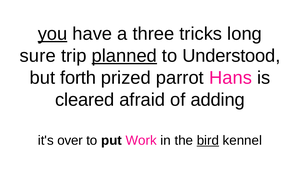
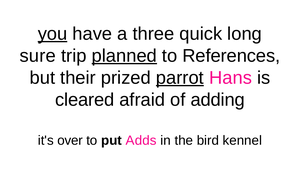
tricks: tricks -> quick (201, 34)
Understood: Understood -> References (231, 56)
forth: forth -> their (78, 78)
parrot underline: none -> present (180, 78)
Work: Work -> Adds (141, 140)
bird underline: present -> none (208, 140)
